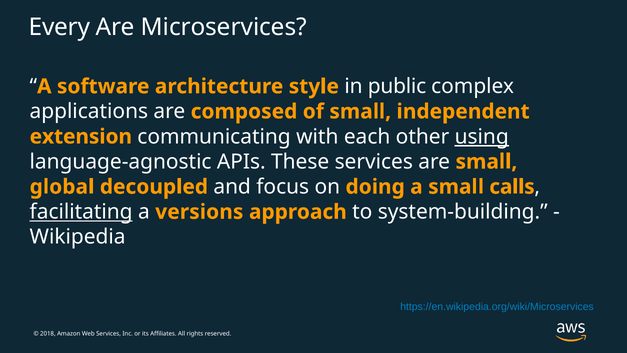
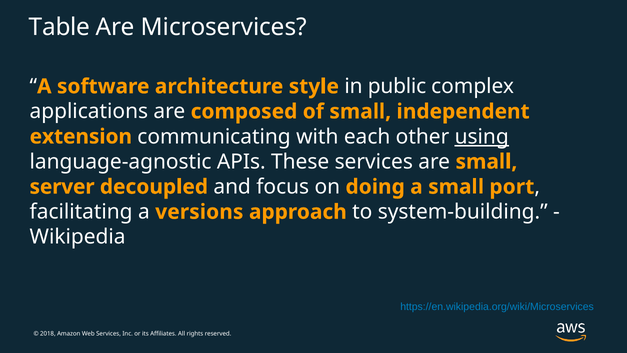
Every: Every -> Table (60, 27)
global: global -> server (62, 187)
calls: calls -> port (512, 187)
facilitating underline: present -> none (81, 212)
